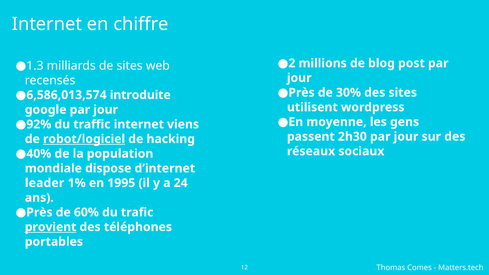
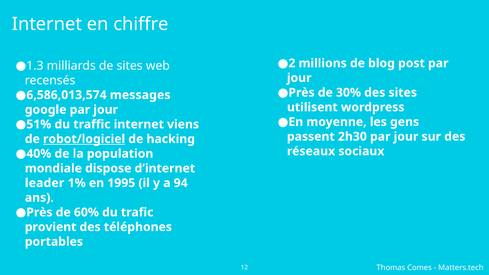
introduite: introduite -> messages (140, 95)
92%: 92% -> 51% (39, 124)
24: 24 -> 94 (181, 183)
provient underline: present -> none (51, 227)
